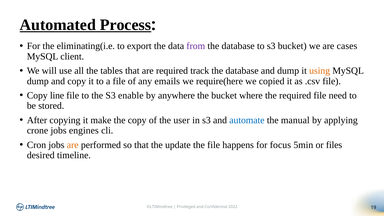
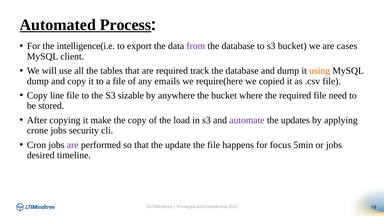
eliminating(i.e: eliminating(i.e -> intelligence(i.e (86, 46)
enable: enable -> sizable (131, 95)
user: user -> load (182, 120)
automate colour: blue -> purple (247, 120)
manual: manual -> updates (295, 120)
engines: engines -> security (84, 131)
are colour: orange -> purple (73, 145)
or files: files -> jobs (334, 145)
